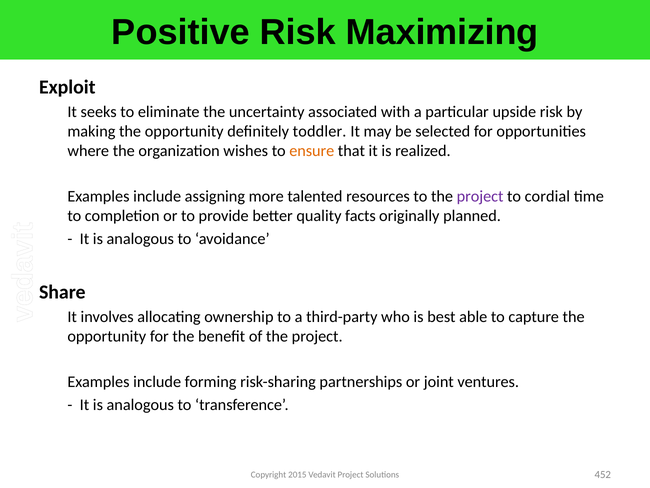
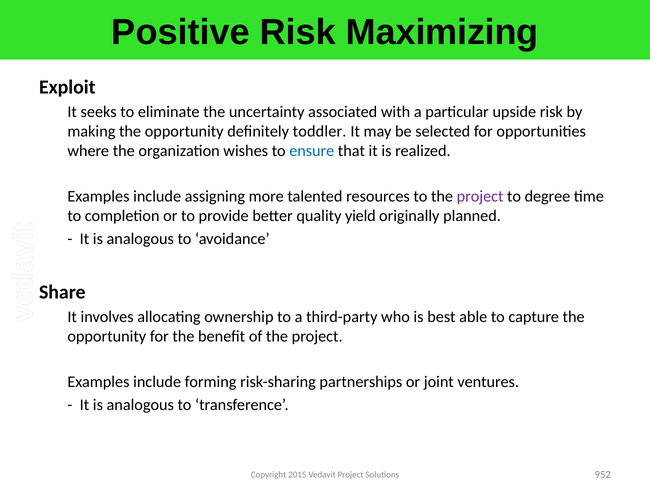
ensure colour: orange -> blue (312, 151)
cordial: cordial -> degree (547, 196)
facts: facts -> yield (360, 216)
452: 452 -> 952 (603, 474)
